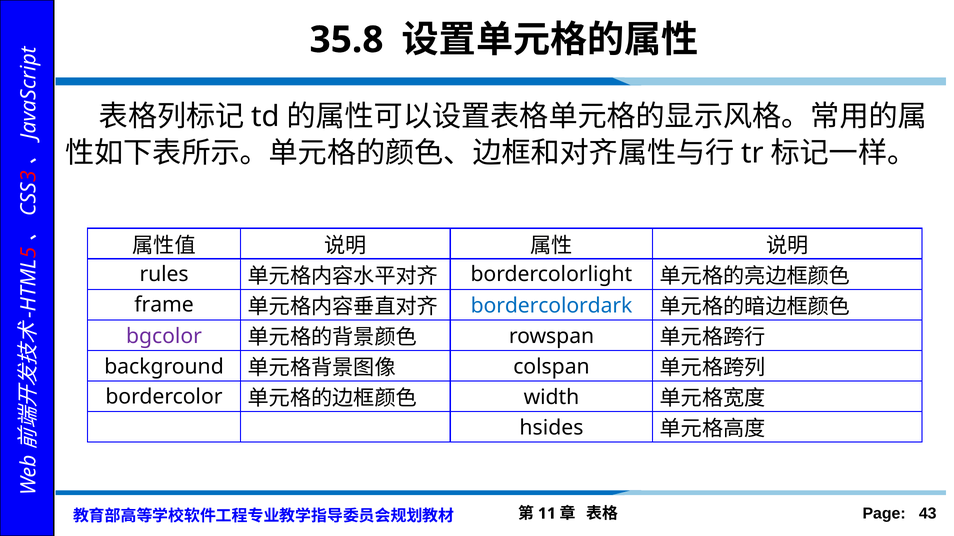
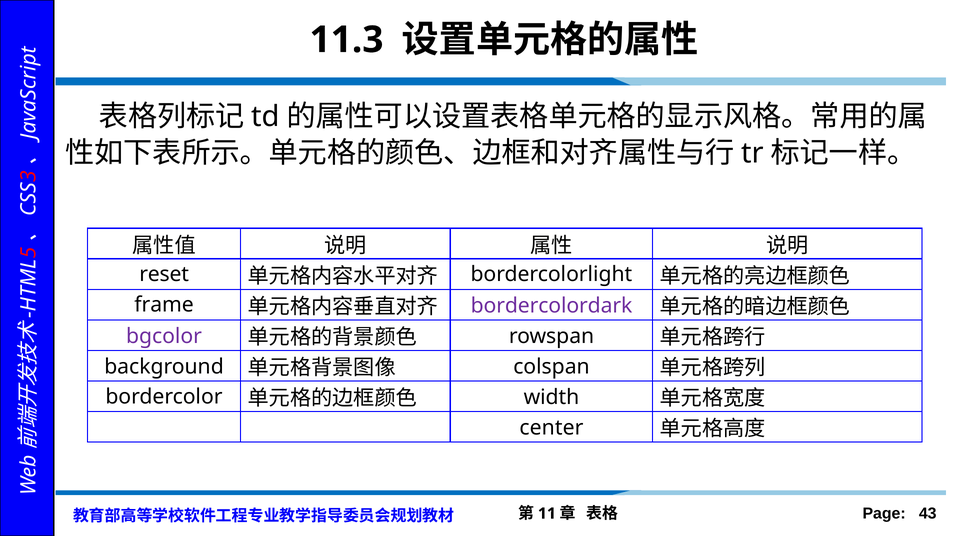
35.8: 35.8 -> 11.3 (347, 40)
rules: rules -> reset (164, 275)
bordercolordark colour: blue -> purple (552, 306)
hsides: hsides -> center (551, 428)
